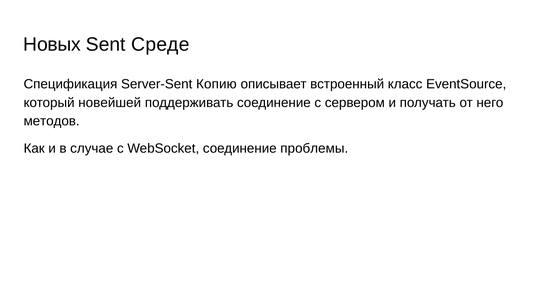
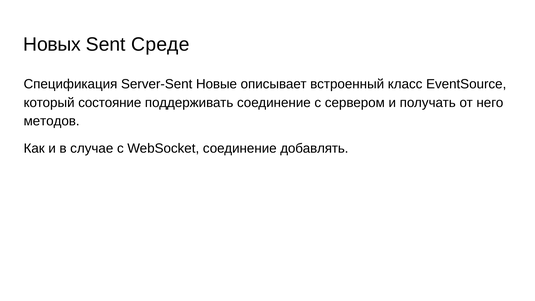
Копию: Копию -> Новые (217, 84)
новейшей: новейшей -> состояние (110, 103)
проблемы: проблемы -> добавлять (314, 148)
